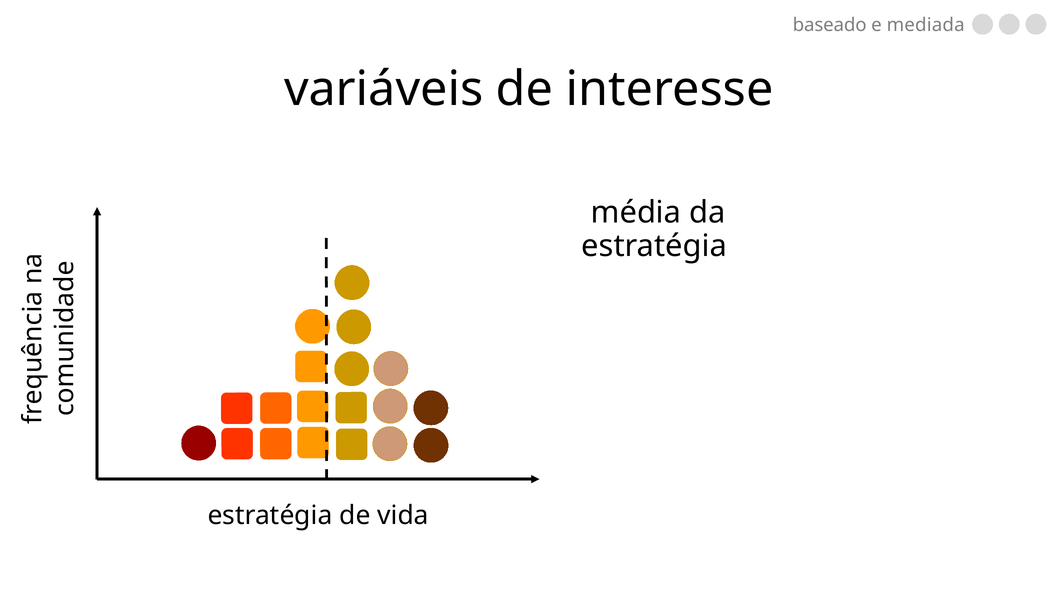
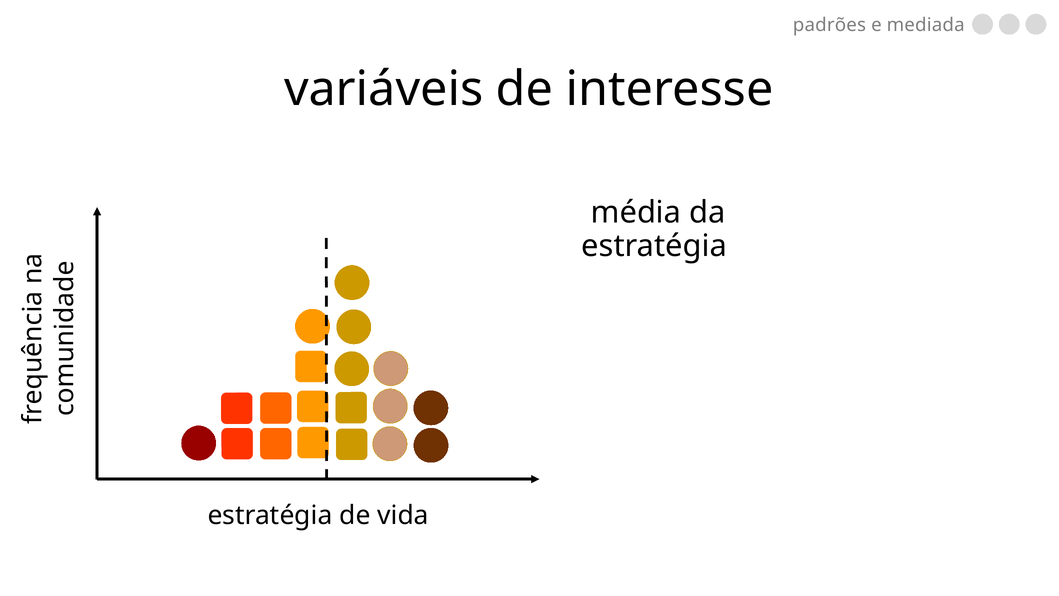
baseado: baseado -> padrões (829, 25)
